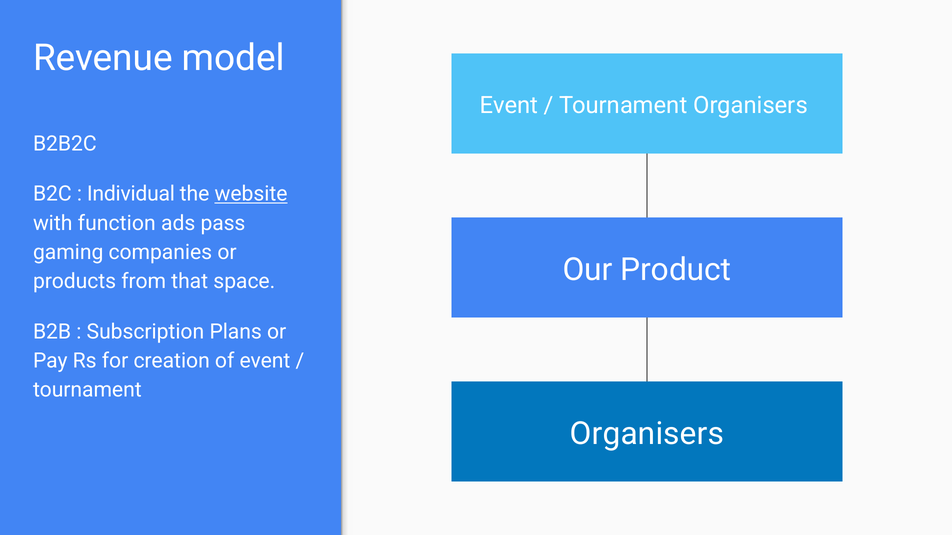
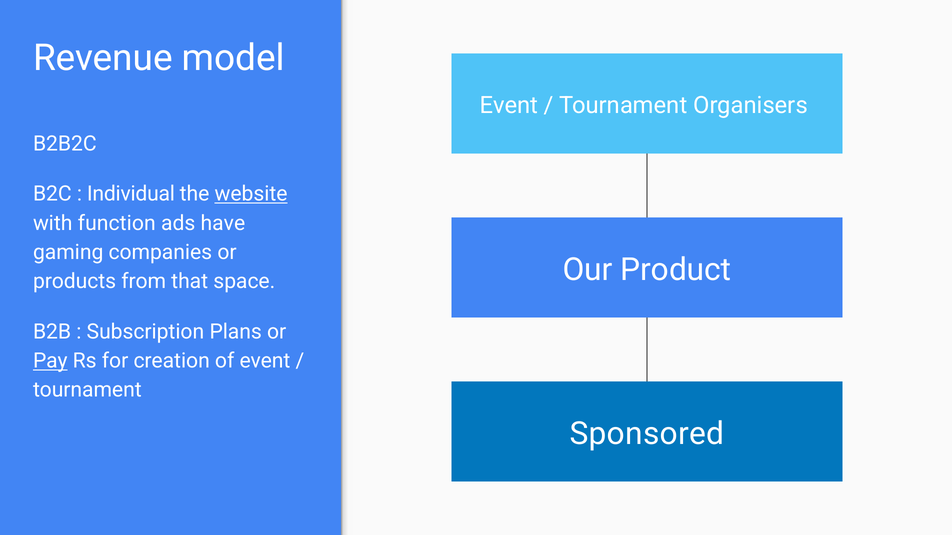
pass: pass -> have (223, 223)
Pay underline: none -> present (50, 361)
Organisers: Organisers -> Sponsored (647, 434)
